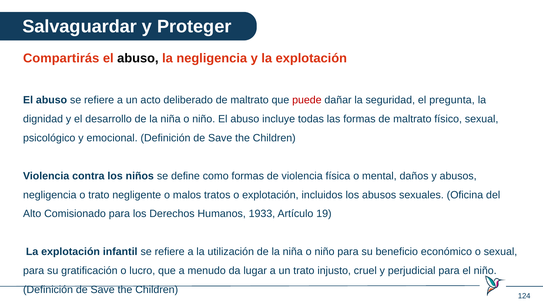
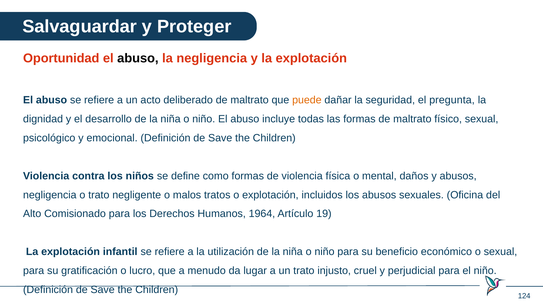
Compartirás: Compartirás -> Oportunidad (61, 58)
puede colour: red -> orange (307, 100)
1933: 1933 -> 1964 (262, 214)
